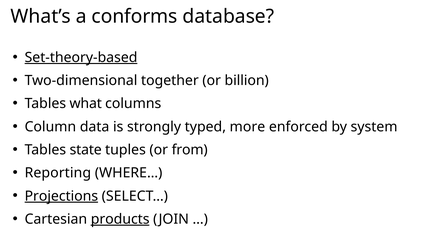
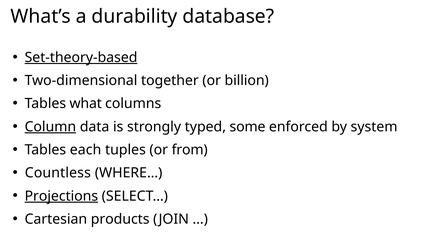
conforms: conforms -> durability (135, 16)
Column underline: none -> present (50, 126)
more: more -> some (248, 126)
state: state -> each (86, 149)
Reporting: Reporting -> Countless (58, 173)
products underline: present -> none (120, 219)
